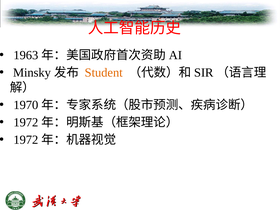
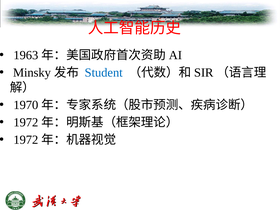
Student colour: orange -> blue (104, 73)
